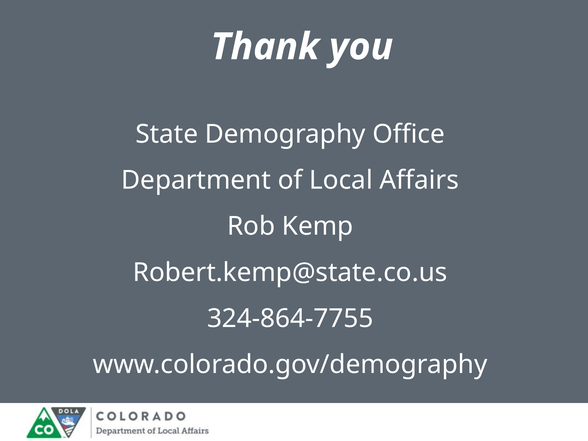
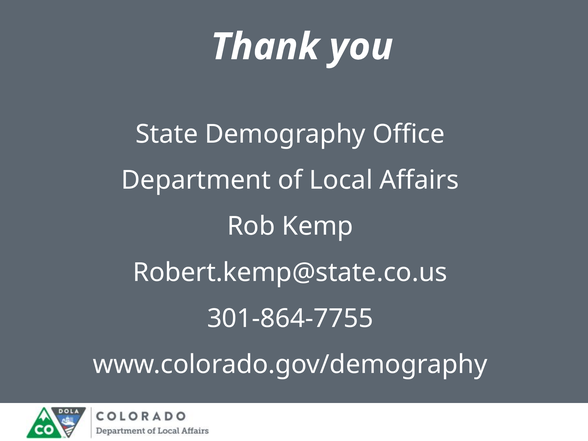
324-864-7755: 324-864-7755 -> 301-864-7755 (290, 319)
